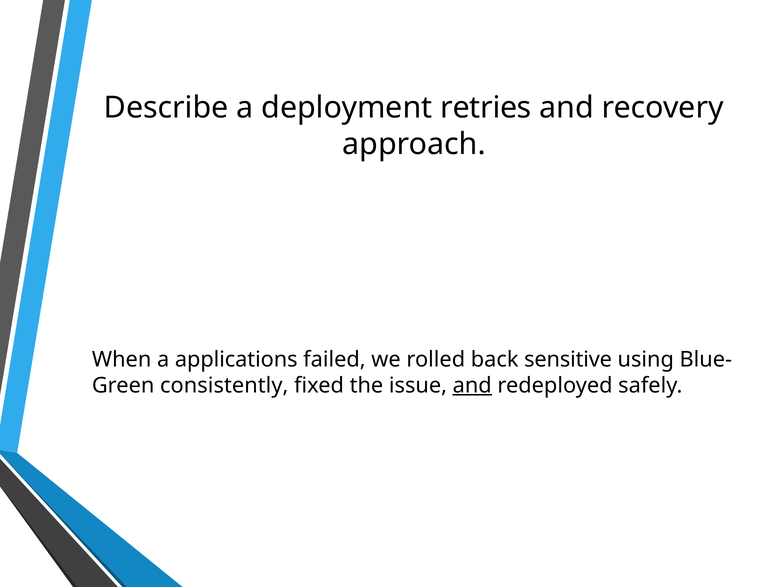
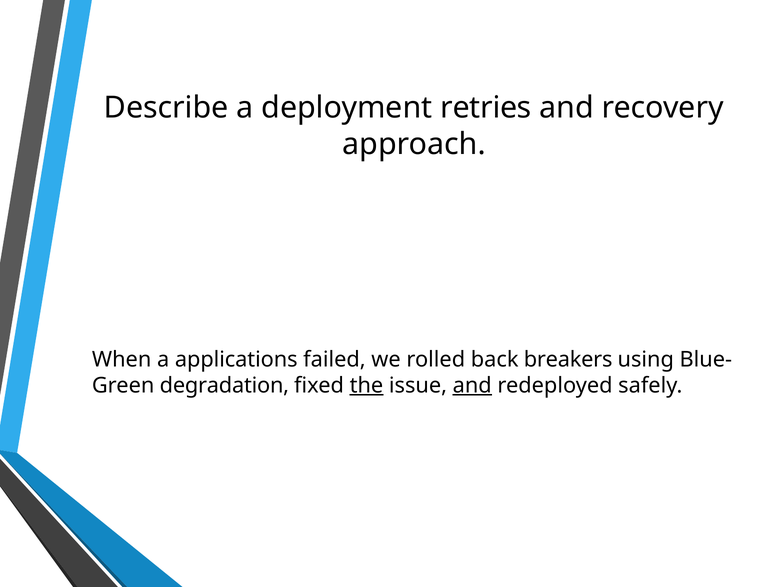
sensitive: sensitive -> breakers (568, 360)
consistently: consistently -> degradation (224, 386)
the underline: none -> present (366, 386)
